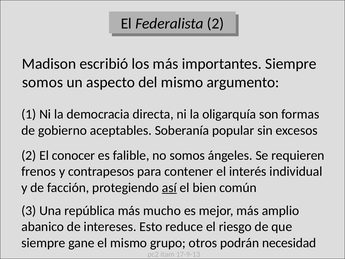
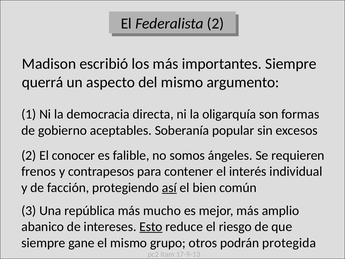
somos: somos -> querrá (43, 82)
Esto underline: none -> present (151, 226)
necesidad: necesidad -> protegida (289, 243)
